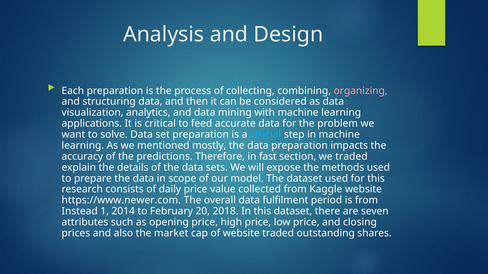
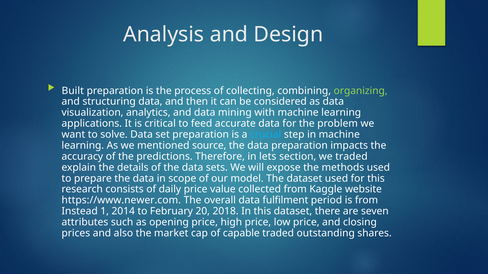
Each: Each -> Built (73, 91)
organizing colour: pink -> light green (361, 91)
mostly: mostly -> source (209, 146)
fast: fast -> lets (268, 157)
of website: website -> capable (241, 234)
